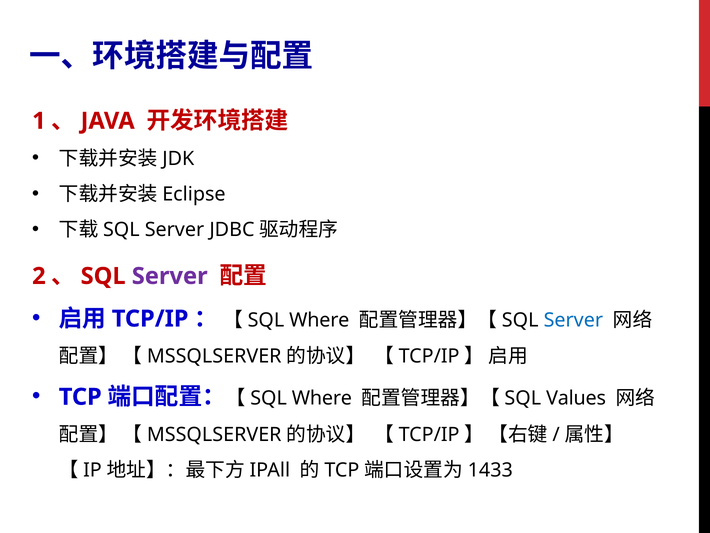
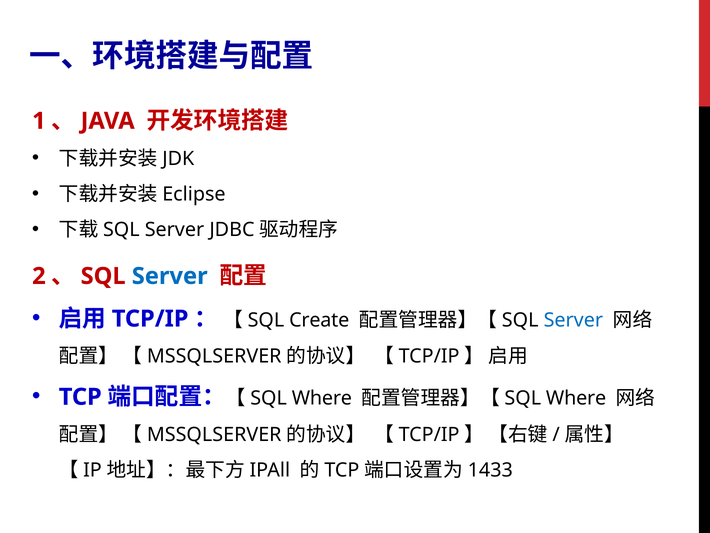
Server colour: purple -> blue (170, 276)
Where: Where -> Create (319, 320)
Values: Values -> Where (576, 398)
